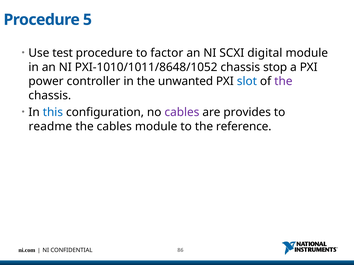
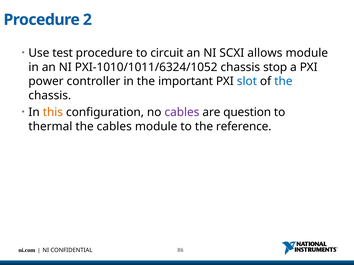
5: 5 -> 2 (87, 20)
factor: factor -> circuit (167, 53)
digital: digital -> allows (265, 53)
PXI-1010/1011/8648/1052: PXI-1010/1011/8648/1052 -> PXI-1010/1011/6324/1052 (146, 67)
unwanted: unwanted -> important (186, 81)
the colour: purple -> blue (283, 81)
this colour: blue -> orange (53, 113)
provides: provides -> question (247, 113)
readme: readme -> thermal (50, 127)
